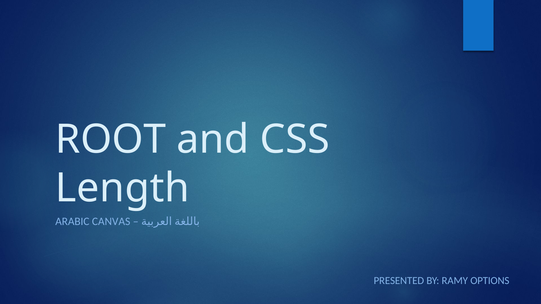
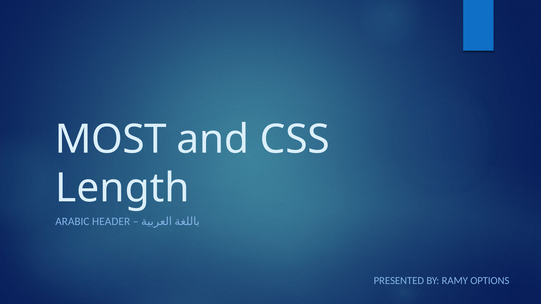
ROOT: ROOT -> MOST (111, 140)
CANVAS: CANVAS -> HEADER (111, 222)
